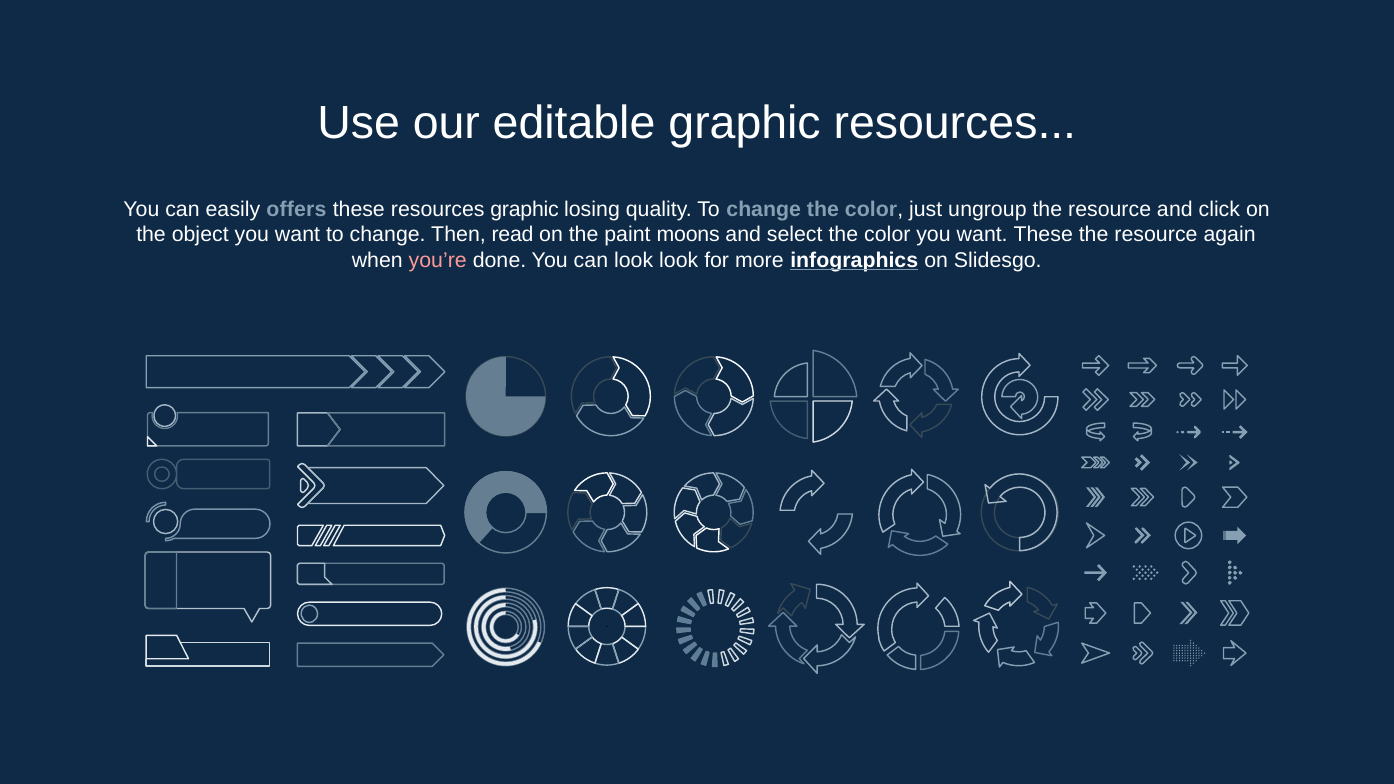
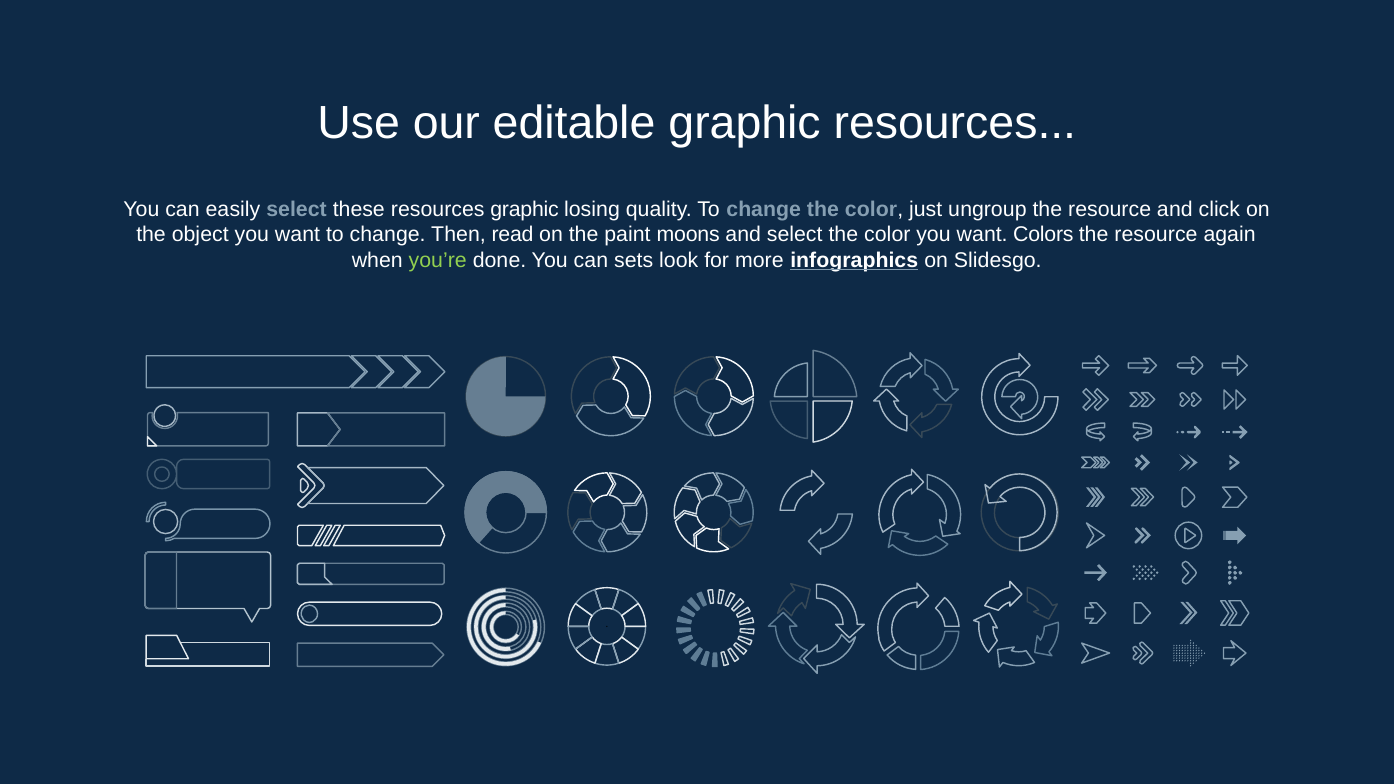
easily offers: offers -> select (297, 209)
want These: These -> Colors (1043, 235)
you’re colour: pink -> light green (438, 260)
can look: look -> sets (634, 260)
